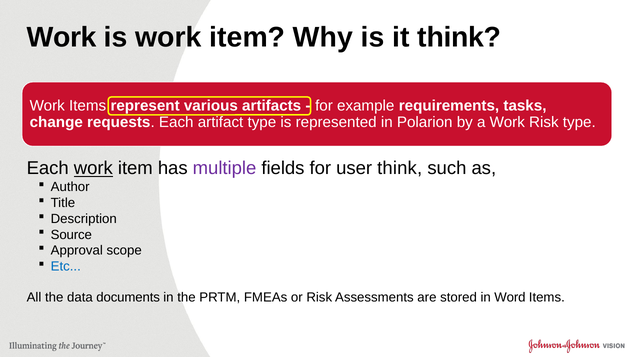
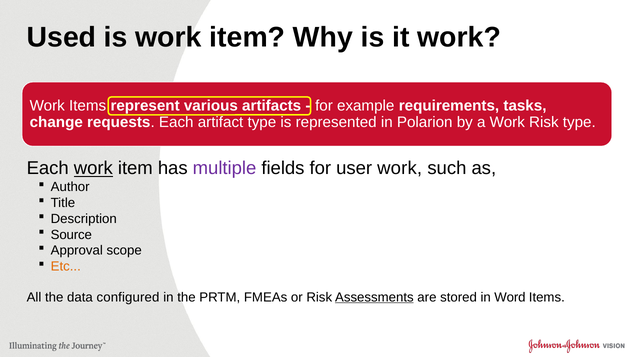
Work: Work -> Used (61, 37)
it think: think -> work (459, 37)
user think: think -> work (400, 168)
Etc colour: blue -> orange (66, 266)
documents: documents -> configured (128, 297)
Assessments underline: none -> present (374, 297)
